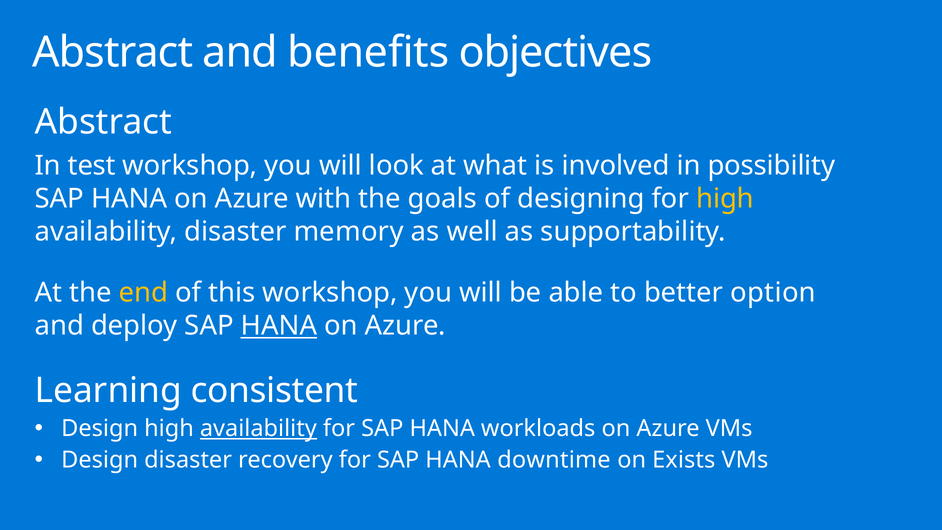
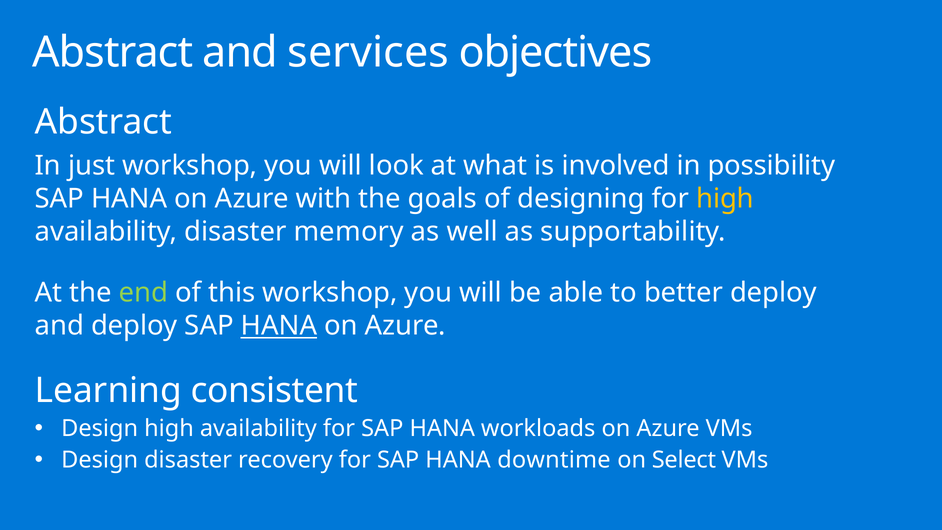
benefits: benefits -> services (368, 53)
test: test -> just (92, 166)
end colour: yellow -> light green (143, 293)
better option: option -> deploy (773, 293)
availability underline: present -> none (258, 428)
Exists: Exists -> Select (684, 460)
